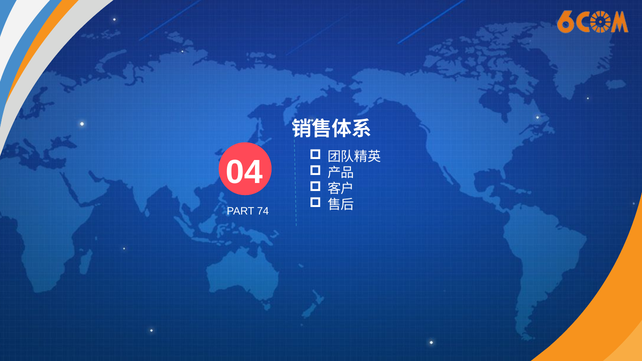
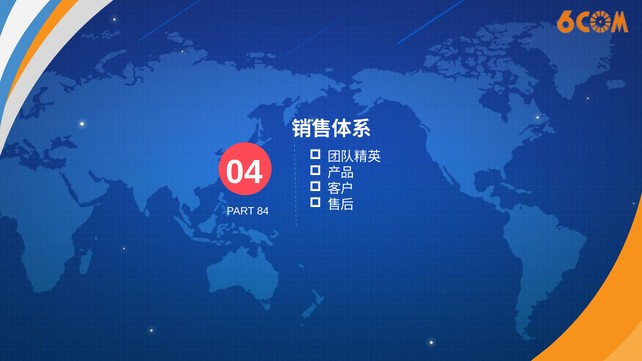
74: 74 -> 84 (263, 212)
